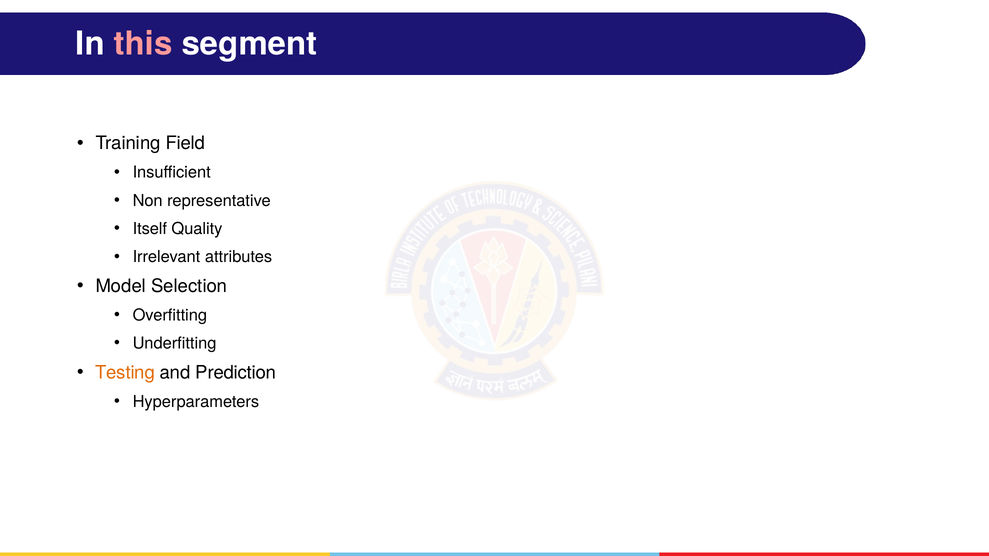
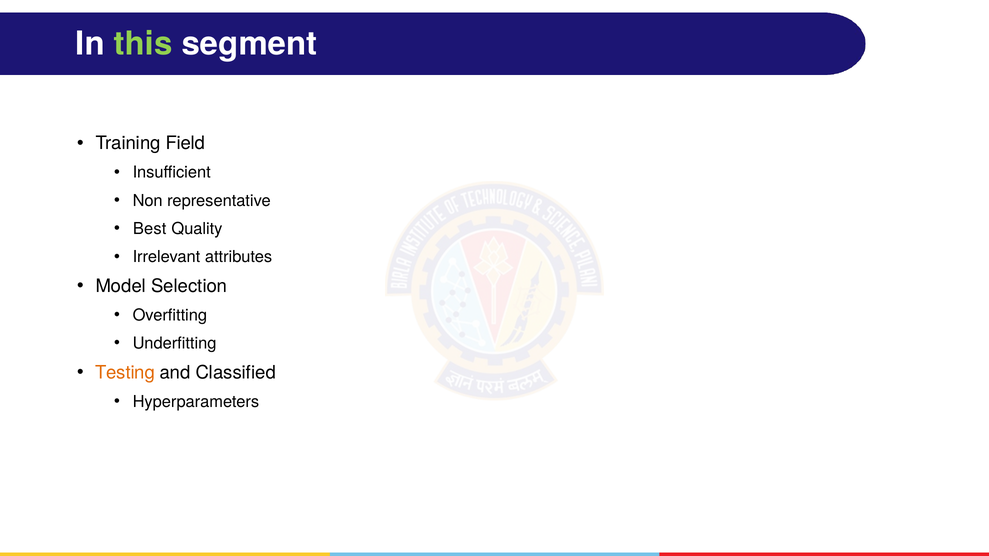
this colour: pink -> light green (143, 44)
Itself: Itself -> Best (150, 229)
Prediction: Prediction -> Classified (236, 373)
